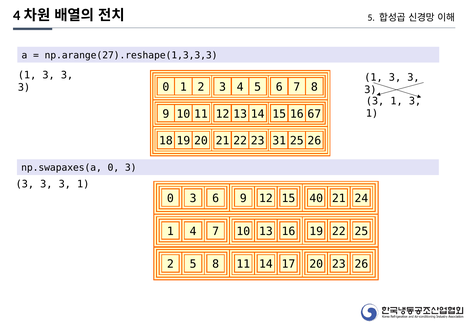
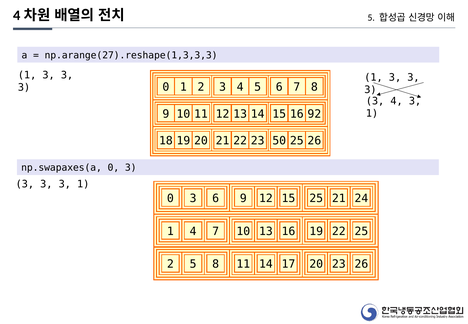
1: 1 -> 4 (397, 101)
67: 67 -> 92 (314, 114)
31: 31 -> 50 (279, 141)
15 40: 40 -> 25 (316, 198)
